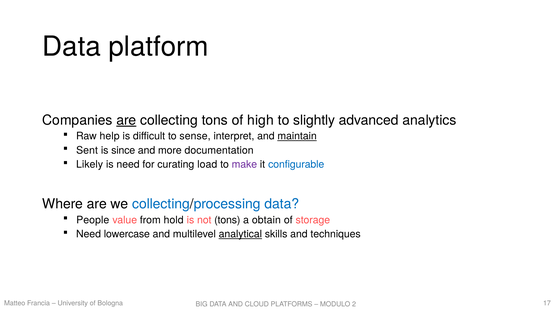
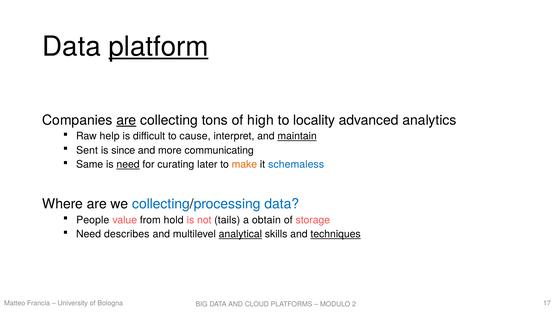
platform underline: none -> present (159, 47)
slightly: slightly -> locality (314, 120)
sense: sense -> cause (195, 136)
documentation: documentation -> communicating (219, 150)
Likely: Likely -> Same (90, 165)
need underline: none -> present (128, 165)
load: load -> later (207, 165)
make colour: purple -> orange (244, 165)
configurable: configurable -> schemaless (296, 165)
not tons: tons -> tails (227, 220)
lowercase: lowercase -> describes (127, 234)
techniques underline: none -> present (336, 234)
